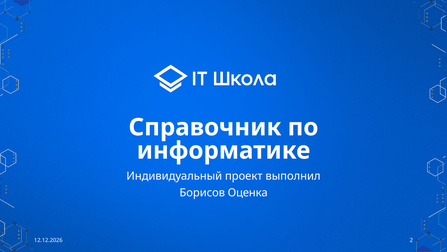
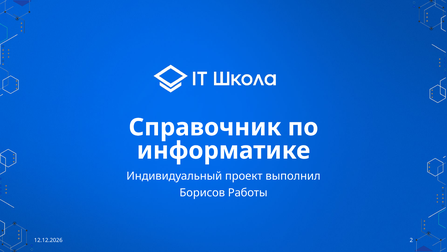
Оценка: Оценка -> Работы (248, 192)
